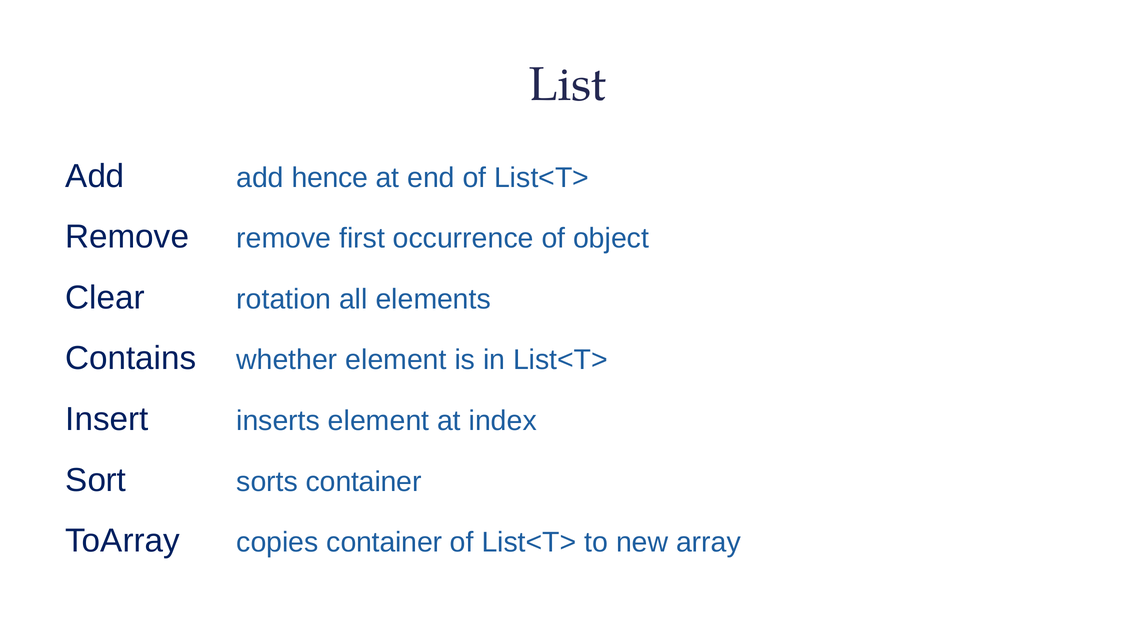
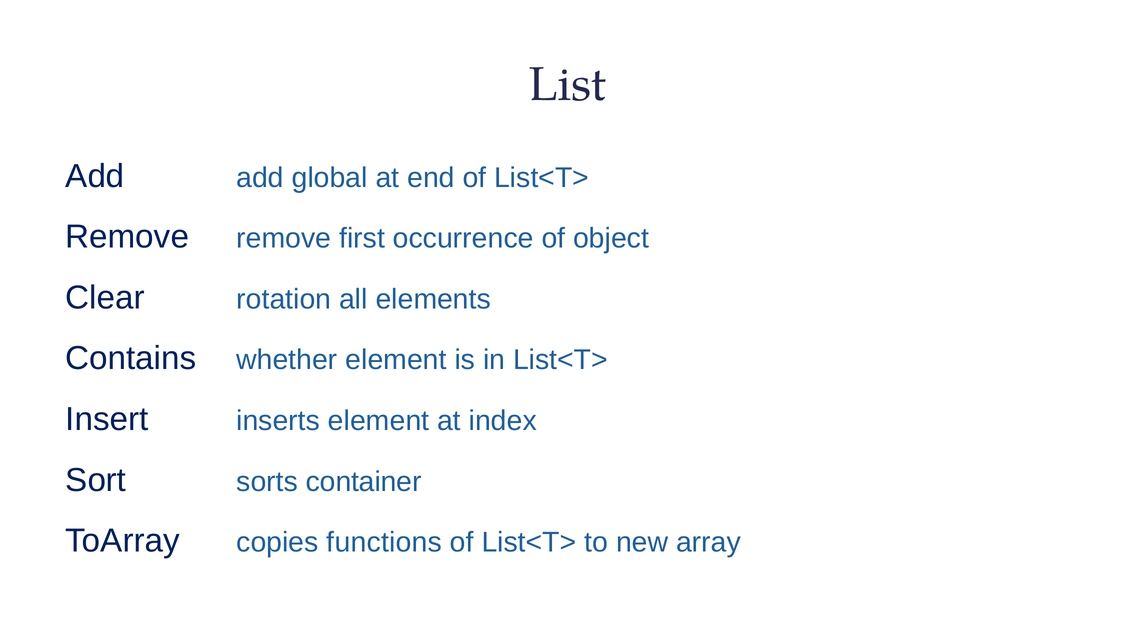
hence: hence -> global (330, 178)
copies container: container -> functions (384, 542)
